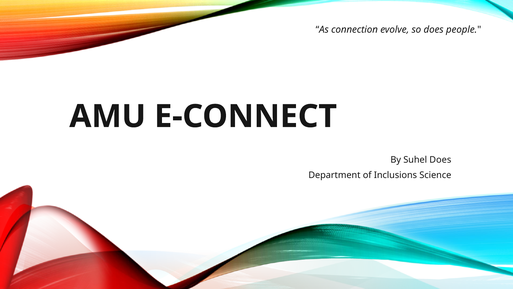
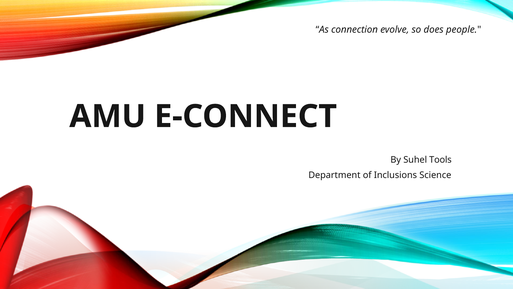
Suhel Does: Does -> Tools (440, 160)
